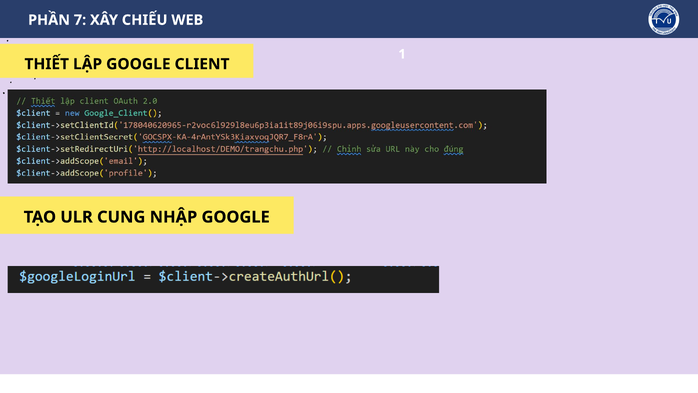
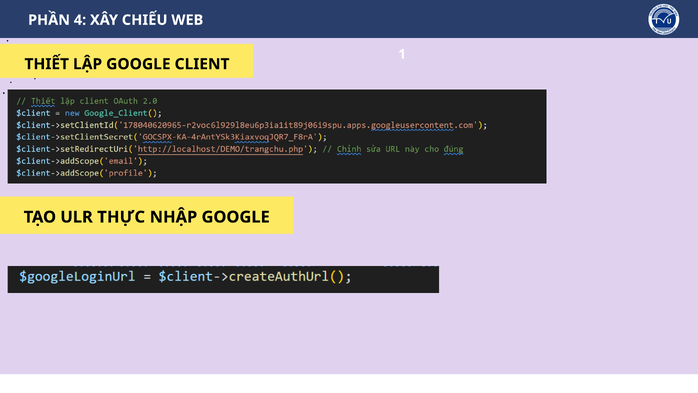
7: 7 -> 4 (80, 20)
CUNG: CUNG -> THỰC (121, 217)
